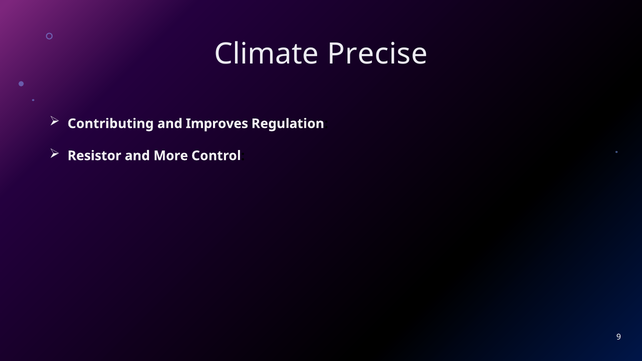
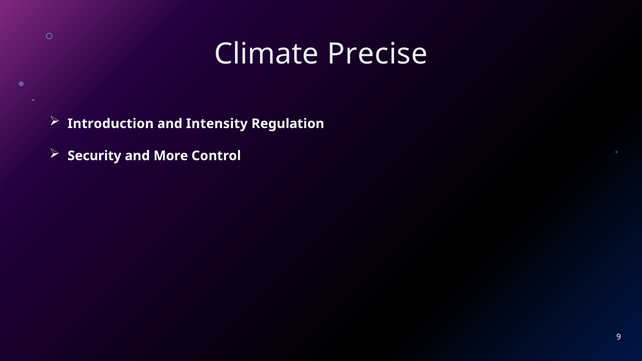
Contributing: Contributing -> Introduction (111, 124)
Improves: Improves -> Intensity (217, 124)
Resistor: Resistor -> Security (94, 156)
